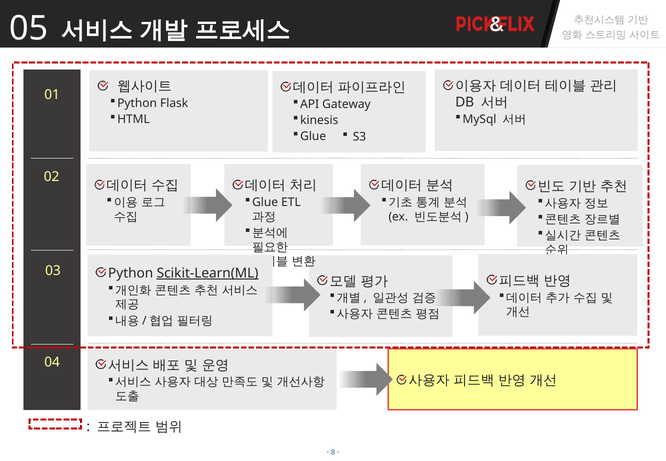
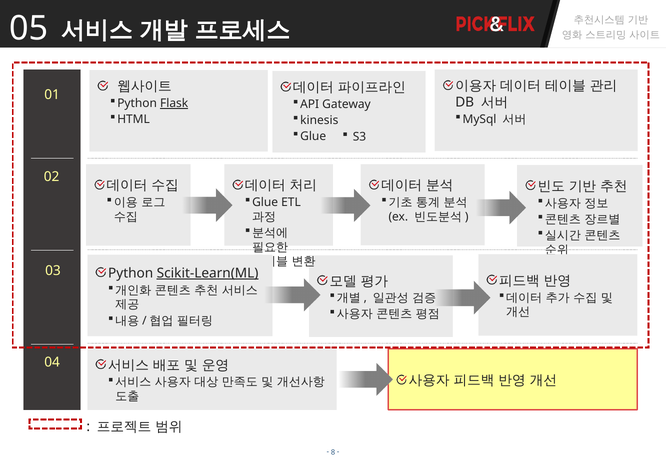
Flask underline: none -> present (174, 103)
